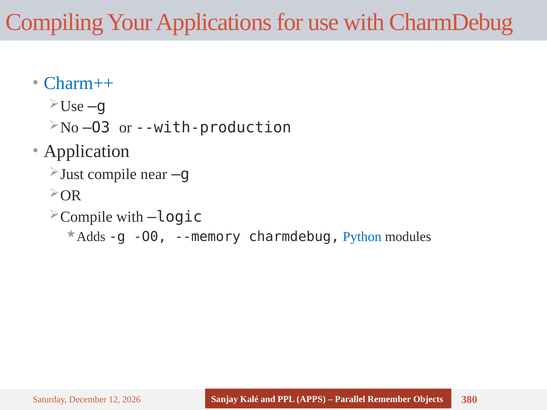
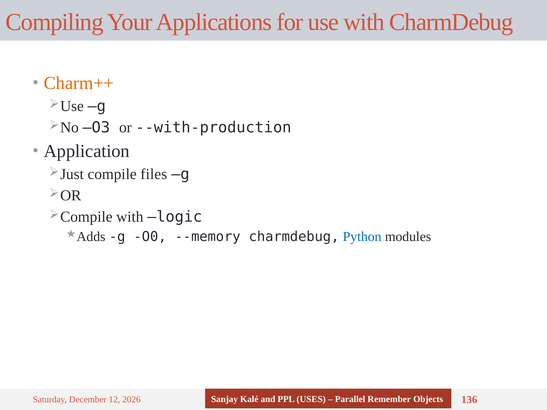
Charm++ colour: blue -> orange (79, 83)
near: near -> files (154, 174)
APPS: APPS -> USES (311, 399)
380: 380 -> 136 (469, 400)
